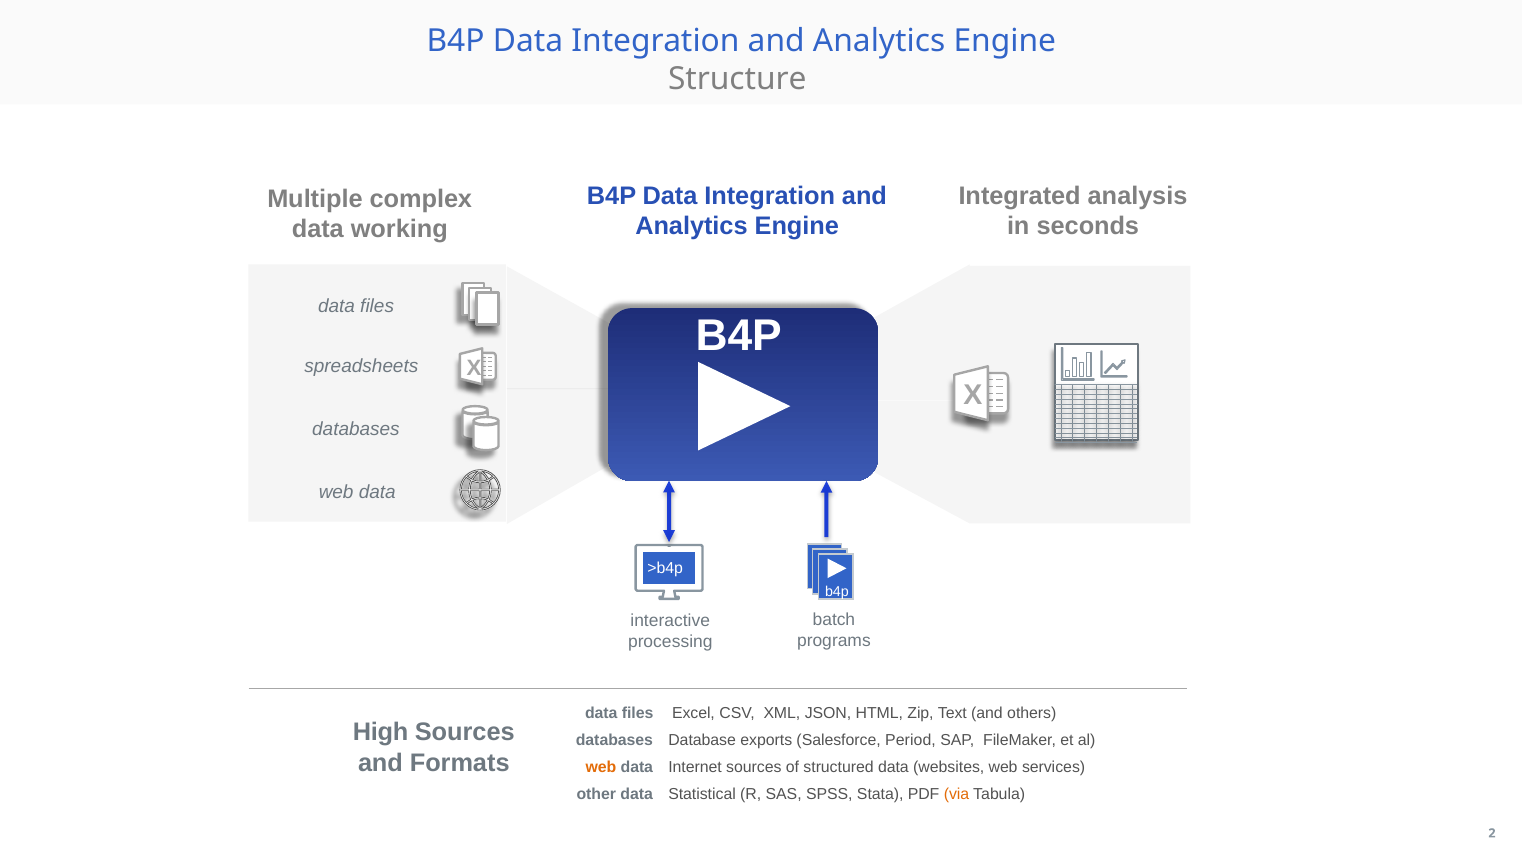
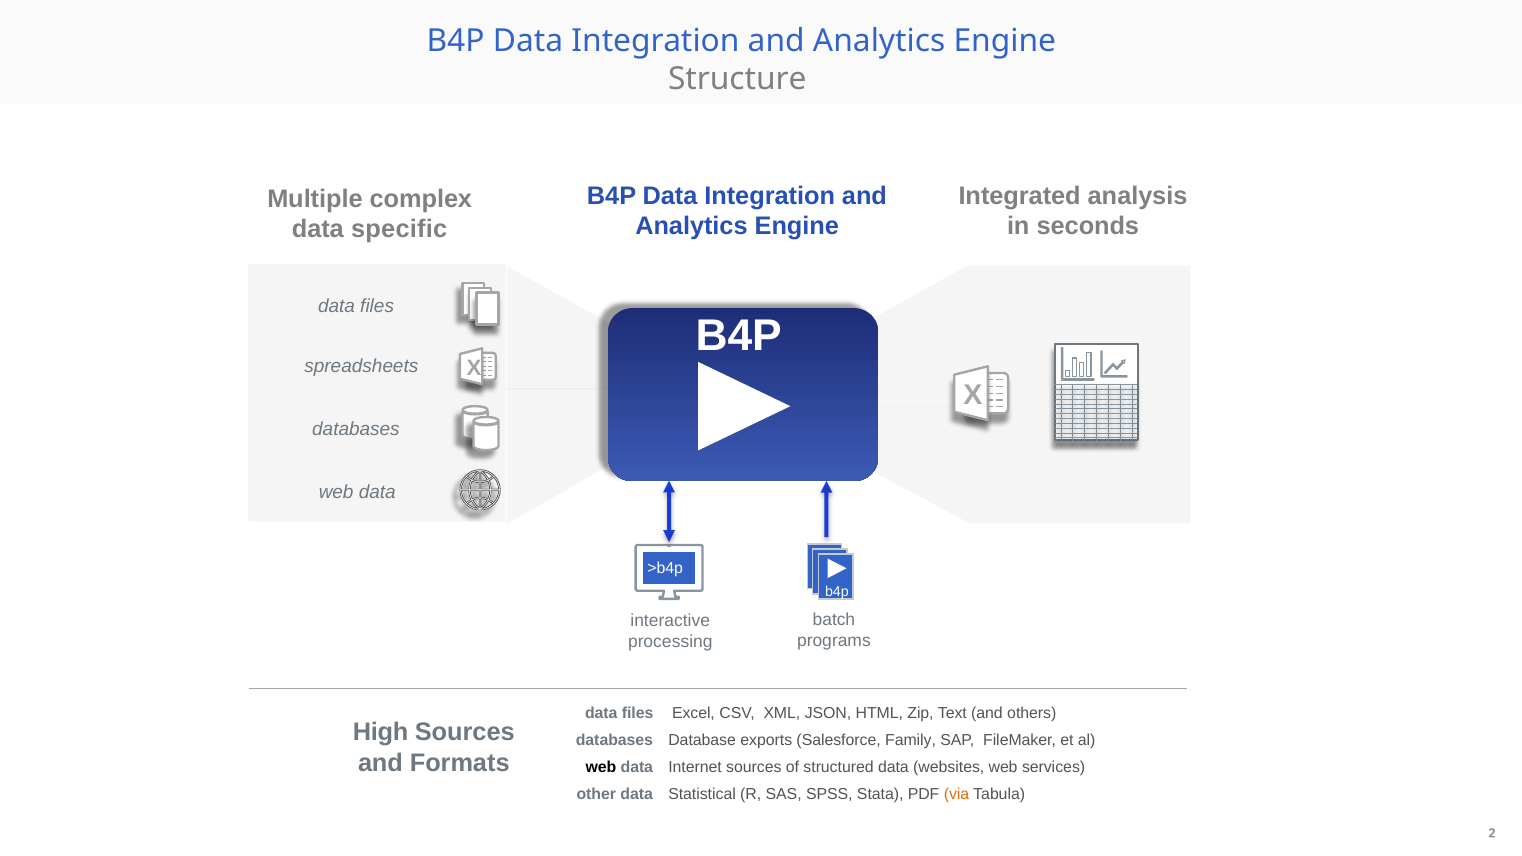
working: working -> specific (399, 229)
Period: Period -> Family (911, 740)
web colour: orange -> black (601, 767)
